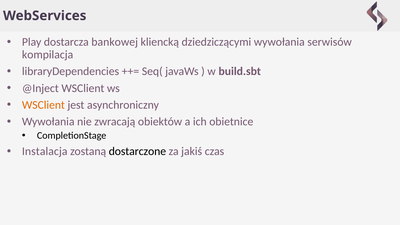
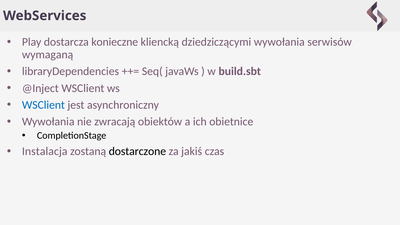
bankowej: bankowej -> konieczne (115, 42)
kompilacja: kompilacja -> wymaganą (48, 55)
WSClient colour: orange -> blue (43, 105)
